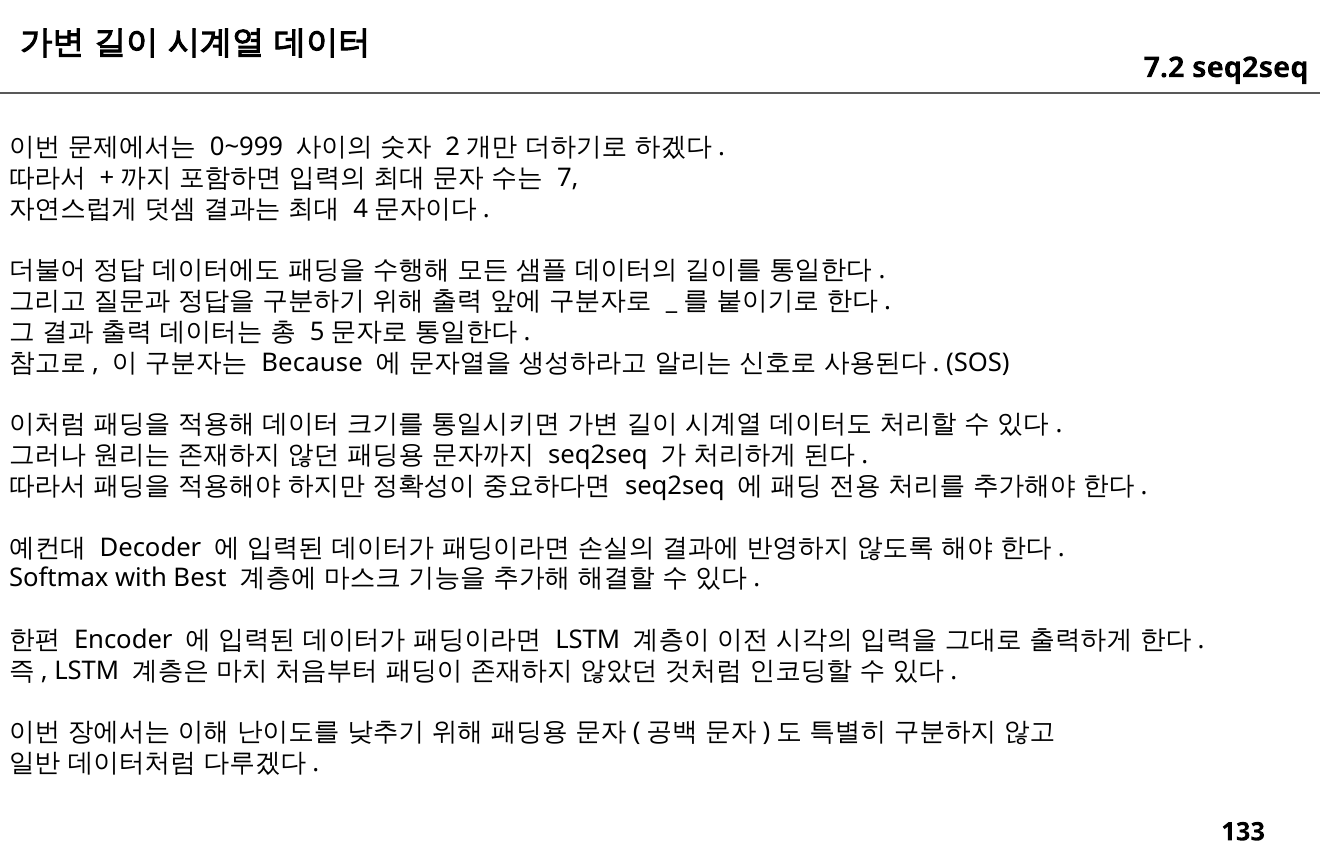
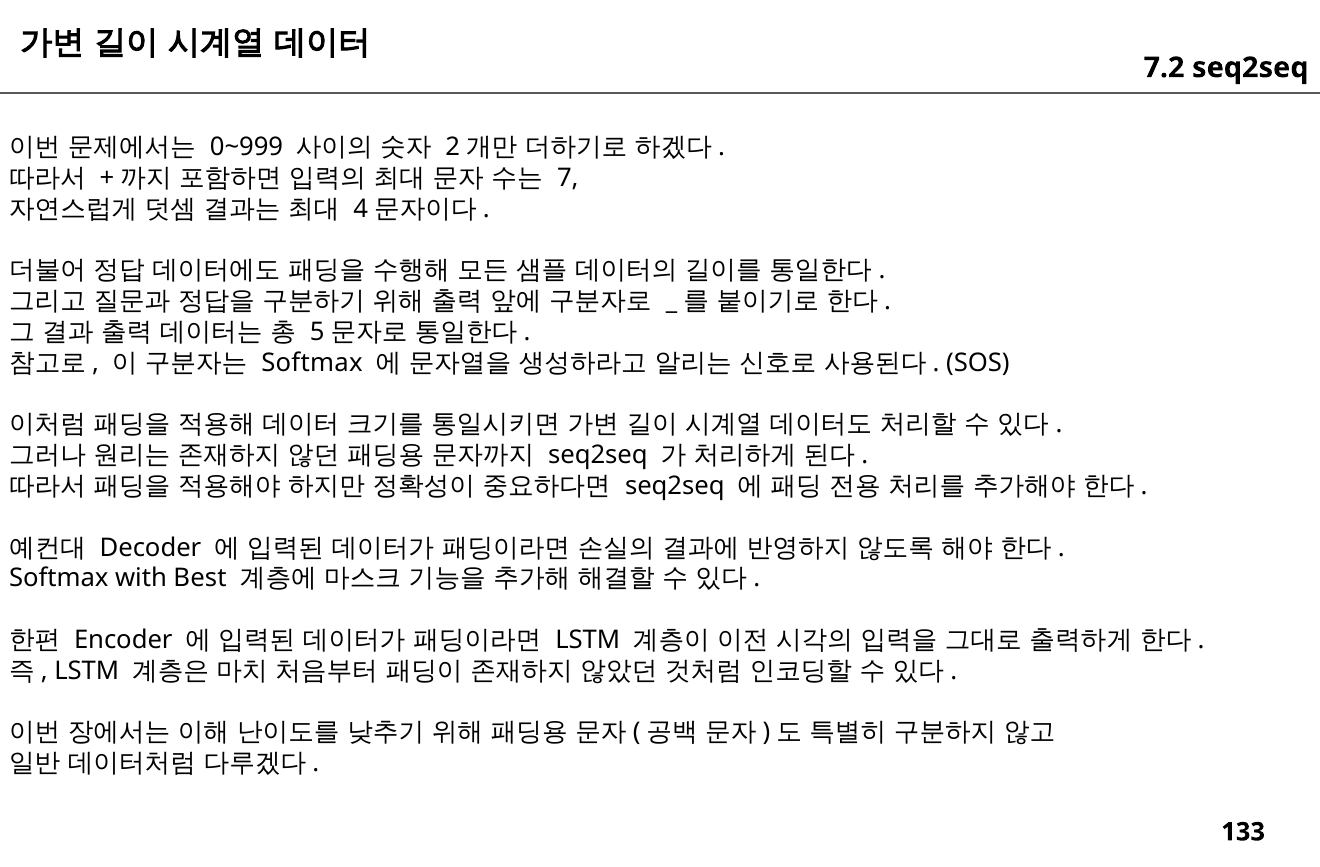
Because: Because -> Softmax (312, 363)
